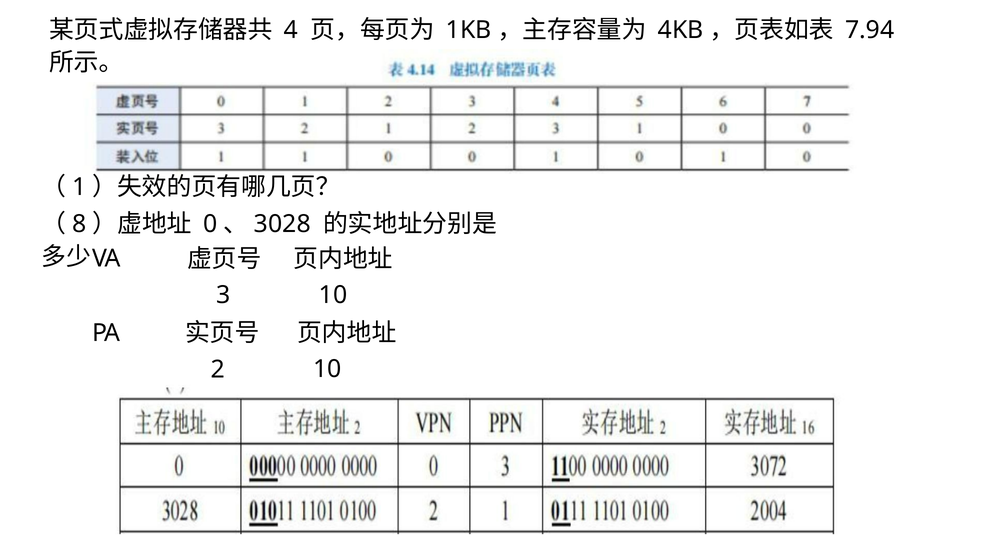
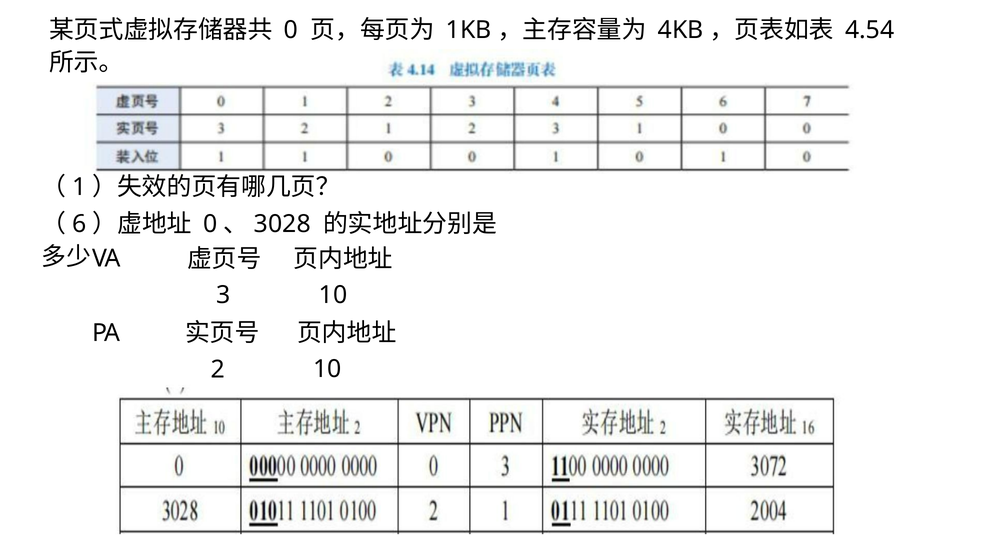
4: 4 -> 0 (291, 30)
7.94: 7.94 -> 4.54 (870, 30)
8: 8 -> 6 (79, 224)
